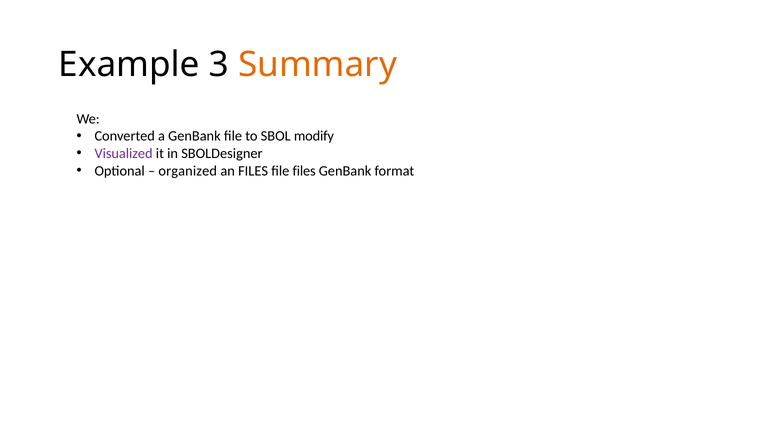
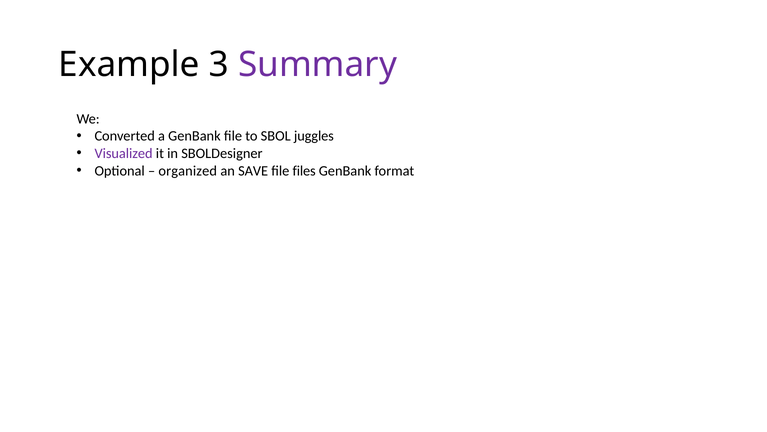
Summary colour: orange -> purple (317, 64)
modify: modify -> juggles (314, 136)
an FILES: FILES -> SAVE (253, 171)
